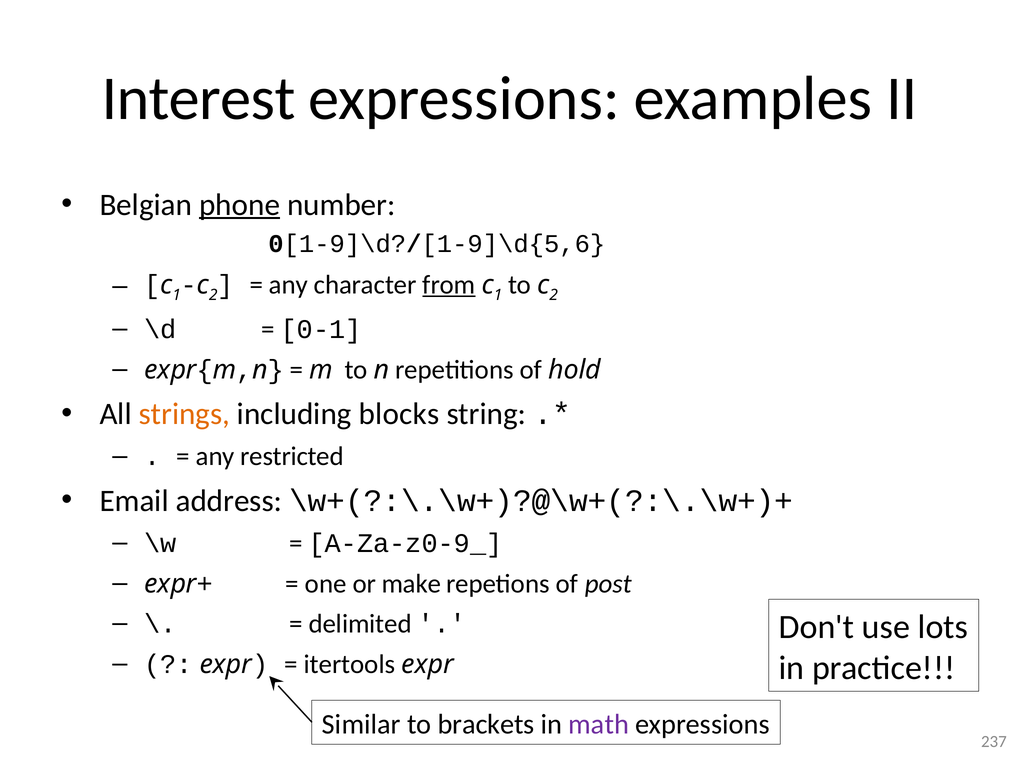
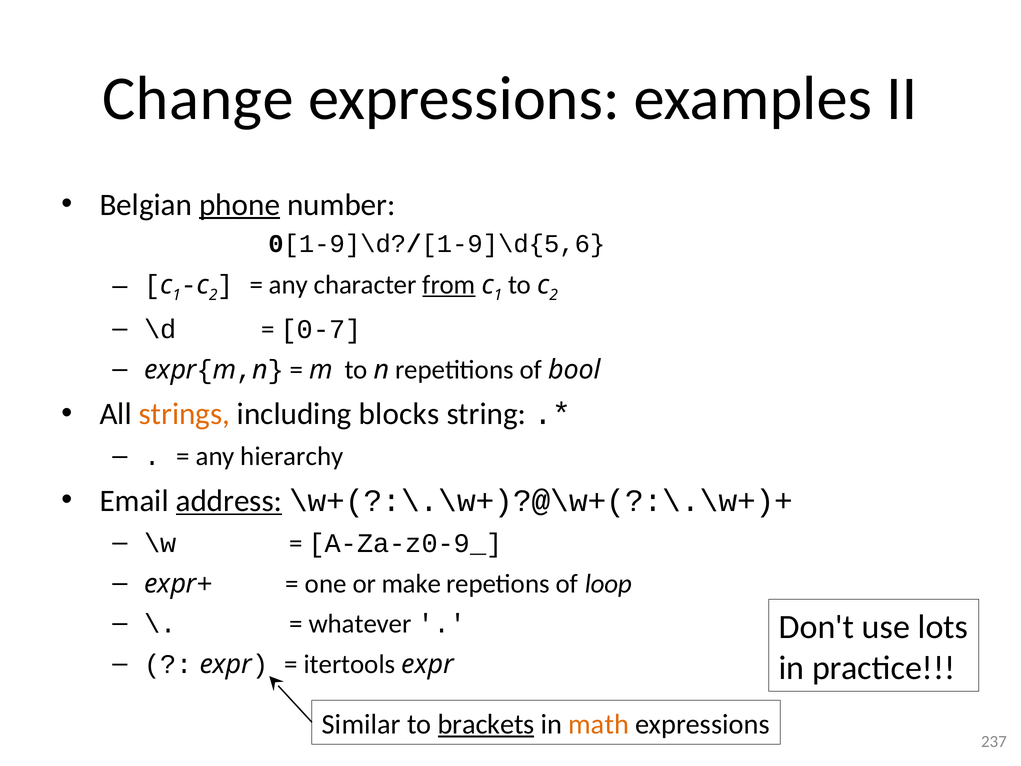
Interest: Interest -> Change (198, 99)
0-1: 0-1 -> 0-7 (321, 329)
hold: hold -> bool (575, 370)
restricted: restricted -> hierarchy (292, 456)
address underline: none -> present (229, 501)
post: post -> loop (608, 583)
delimited: delimited -> whatever (360, 624)
brackets underline: none -> present (486, 724)
math colour: purple -> orange (599, 724)
